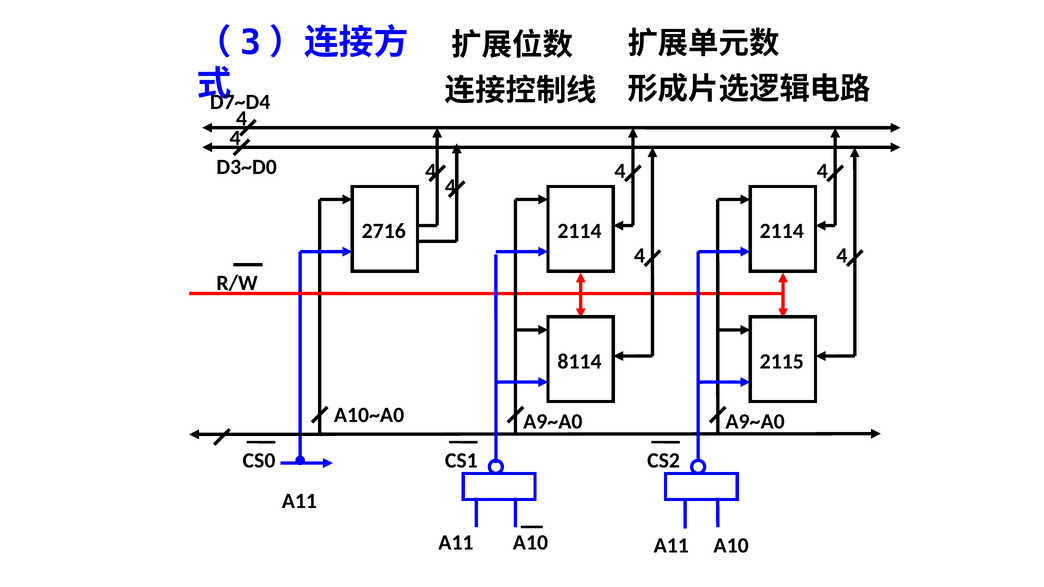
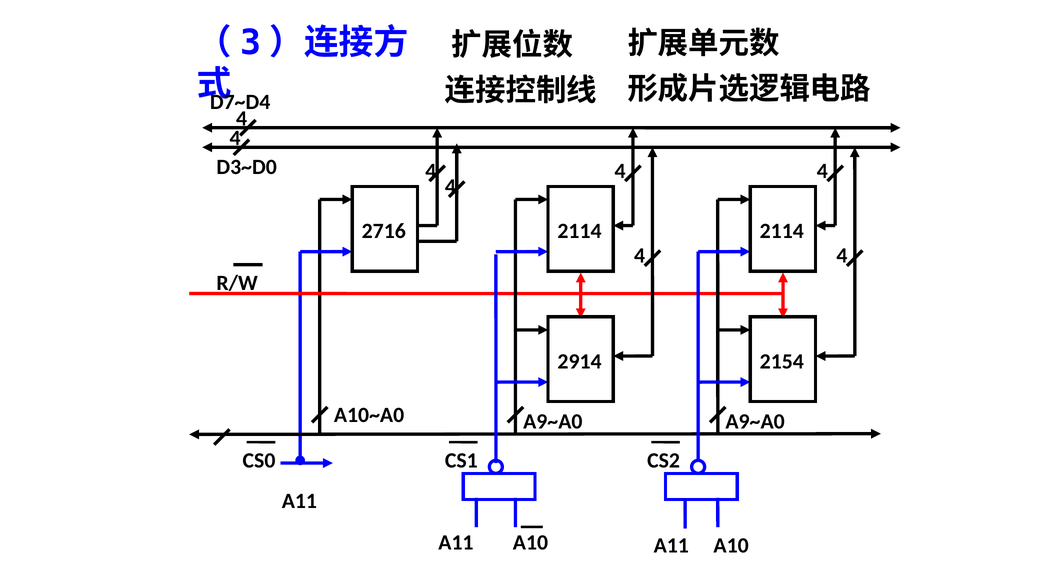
8114: 8114 -> 2914 (580, 362)
2115: 2115 -> 2154 (782, 362)
